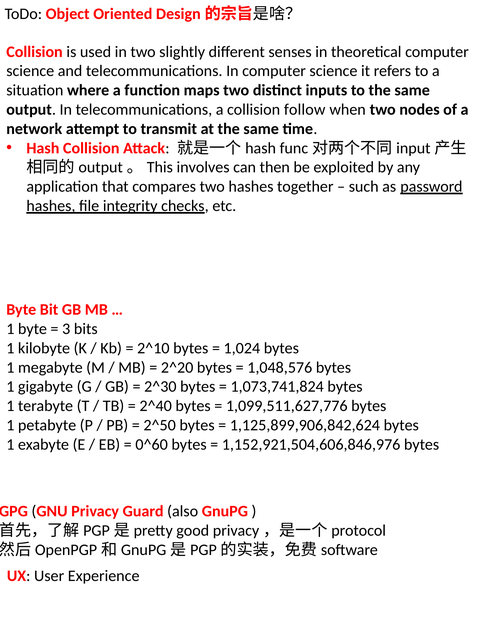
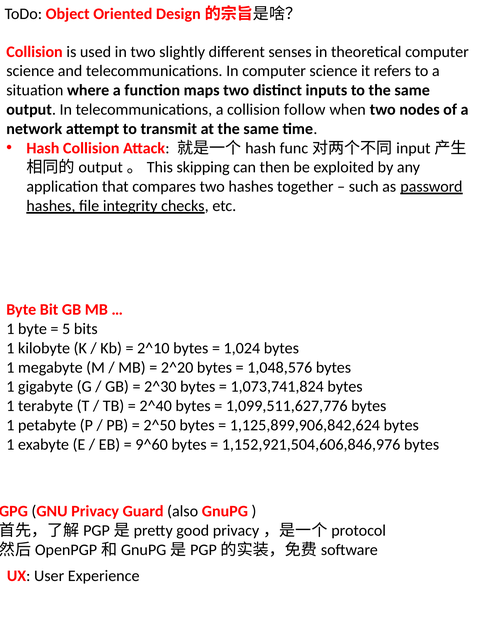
involves: involves -> skipping (203, 168)
3: 3 -> 5 (66, 329)
0^60: 0^60 -> 9^60 (152, 445)
